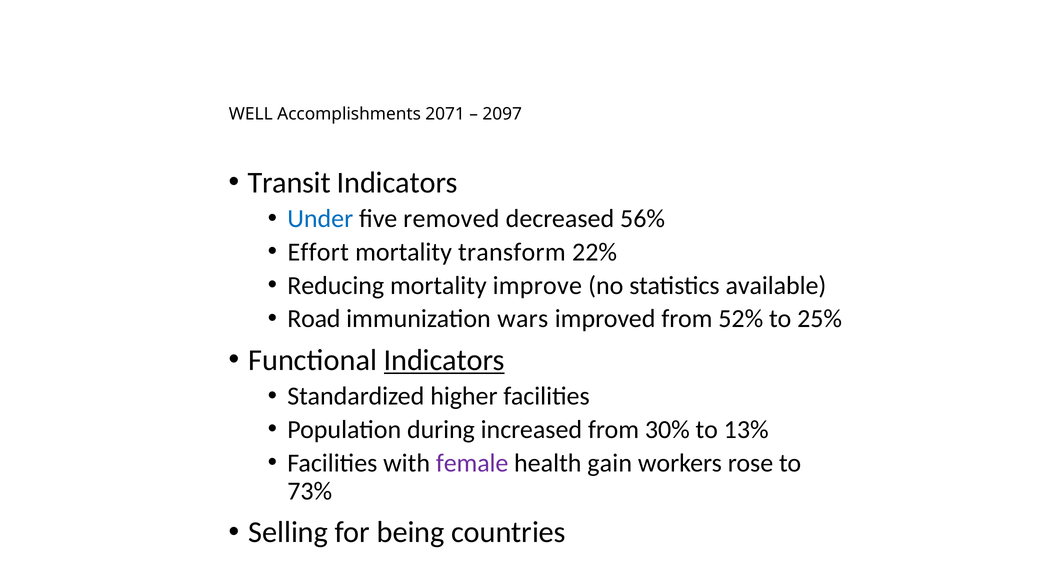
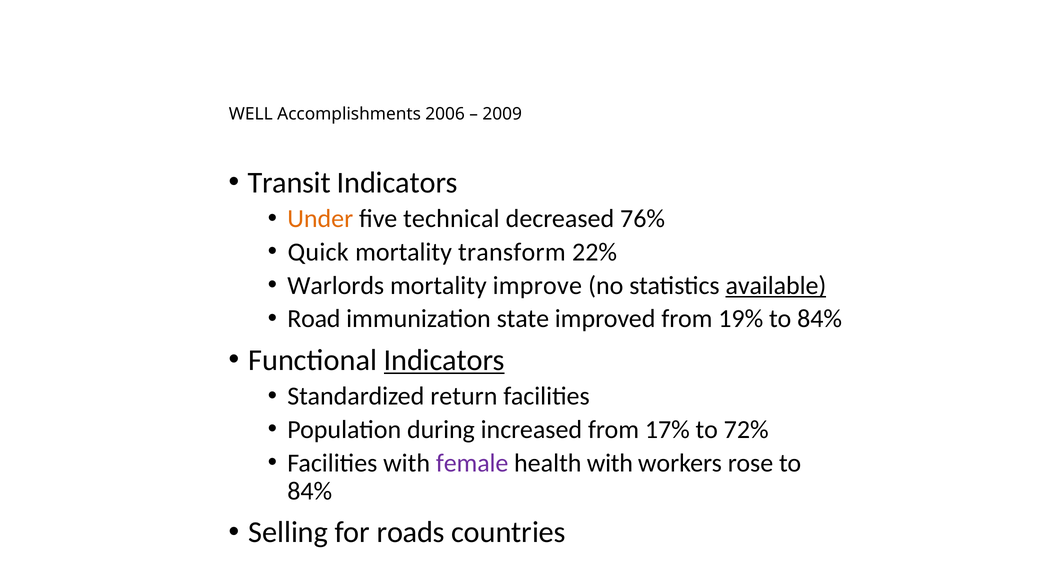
2071: 2071 -> 2006 (445, 114)
2097: 2097 -> 2009 (502, 114)
Under colour: blue -> orange (320, 218)
removed: removed -> technical (451, 218)
56%: 56% -> 76% (643, 218)
Effort: Effort -> Quick (318, 252)
Reducing: Reducing -> Warlords (336, 285)
available underline: none -> present (776, 285)
wars: wars -> state (523, 319)
52%: 52% -> 19% (741, 319)
25%: 25% -> 84% (820, 319)
higher: higher -> return (464, 396)
30%: 30% -> 17% (667, 429)
13%: 13% -> 72% (746, 429)
health gain: gain -> with (610, 463)
73%: 73% -> 84% (310, 491)
being: being -> roads (411, 532)
